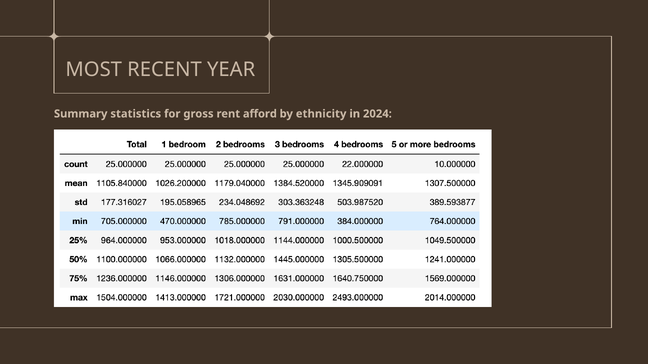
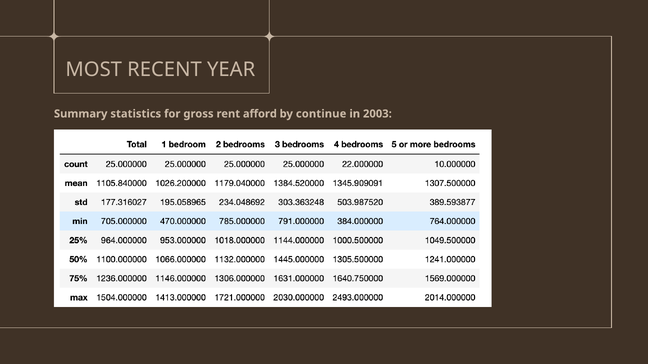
ethnicity: ethnicity -> continue (321, 114)
2024: 2024 -> 2003 (377, 114)
